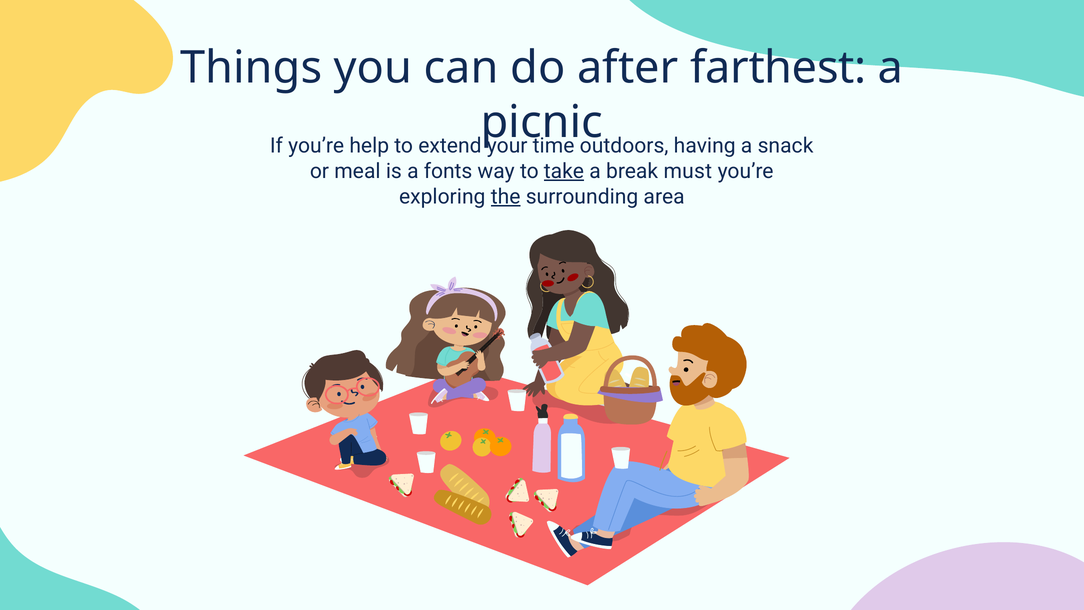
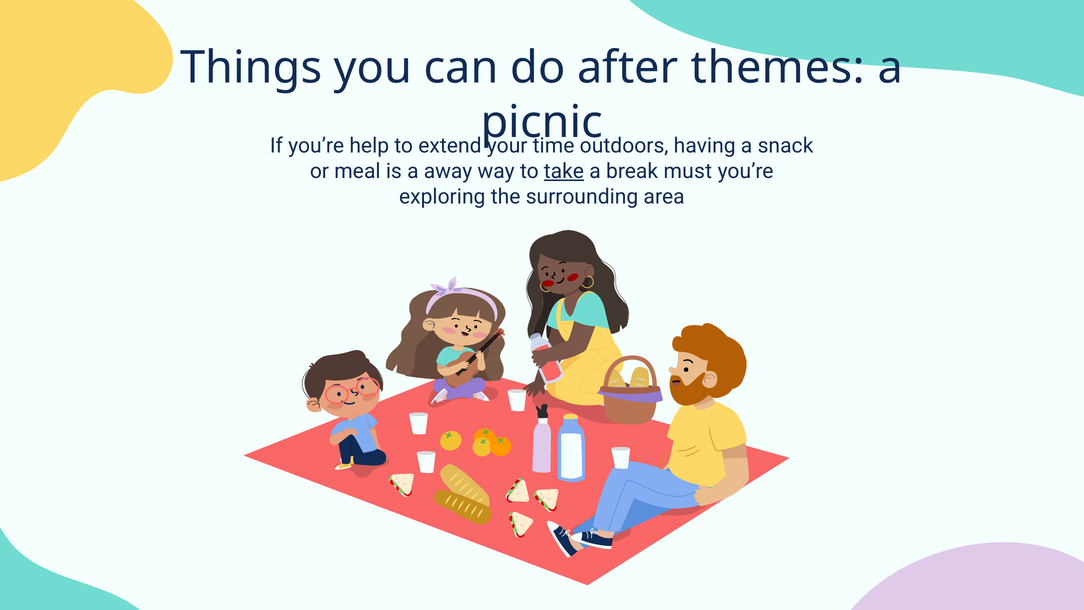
farthest: farthest -> themes (778, 68)
fonts: fonts -> away (448, 171)
the underline: present -> none (506, 196)
